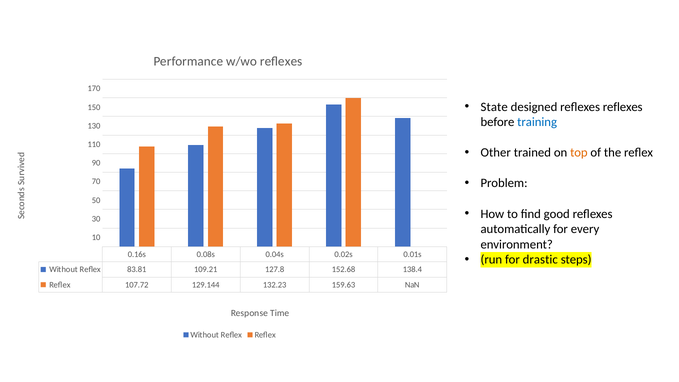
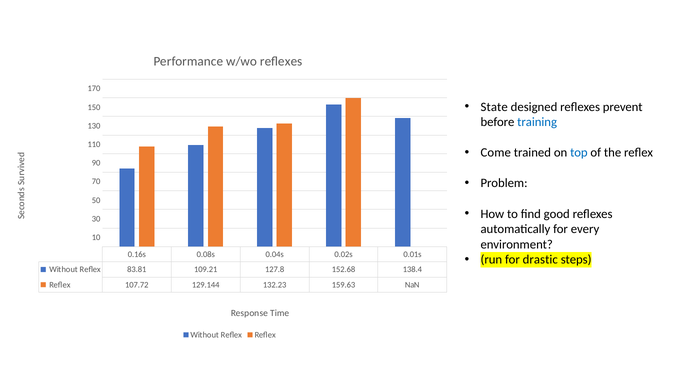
reflexes reflexes: reflexes -> prevent (623, 107)
Other: Other -> Come (496, 153)
top colour: orange -> blue (579, 153)
